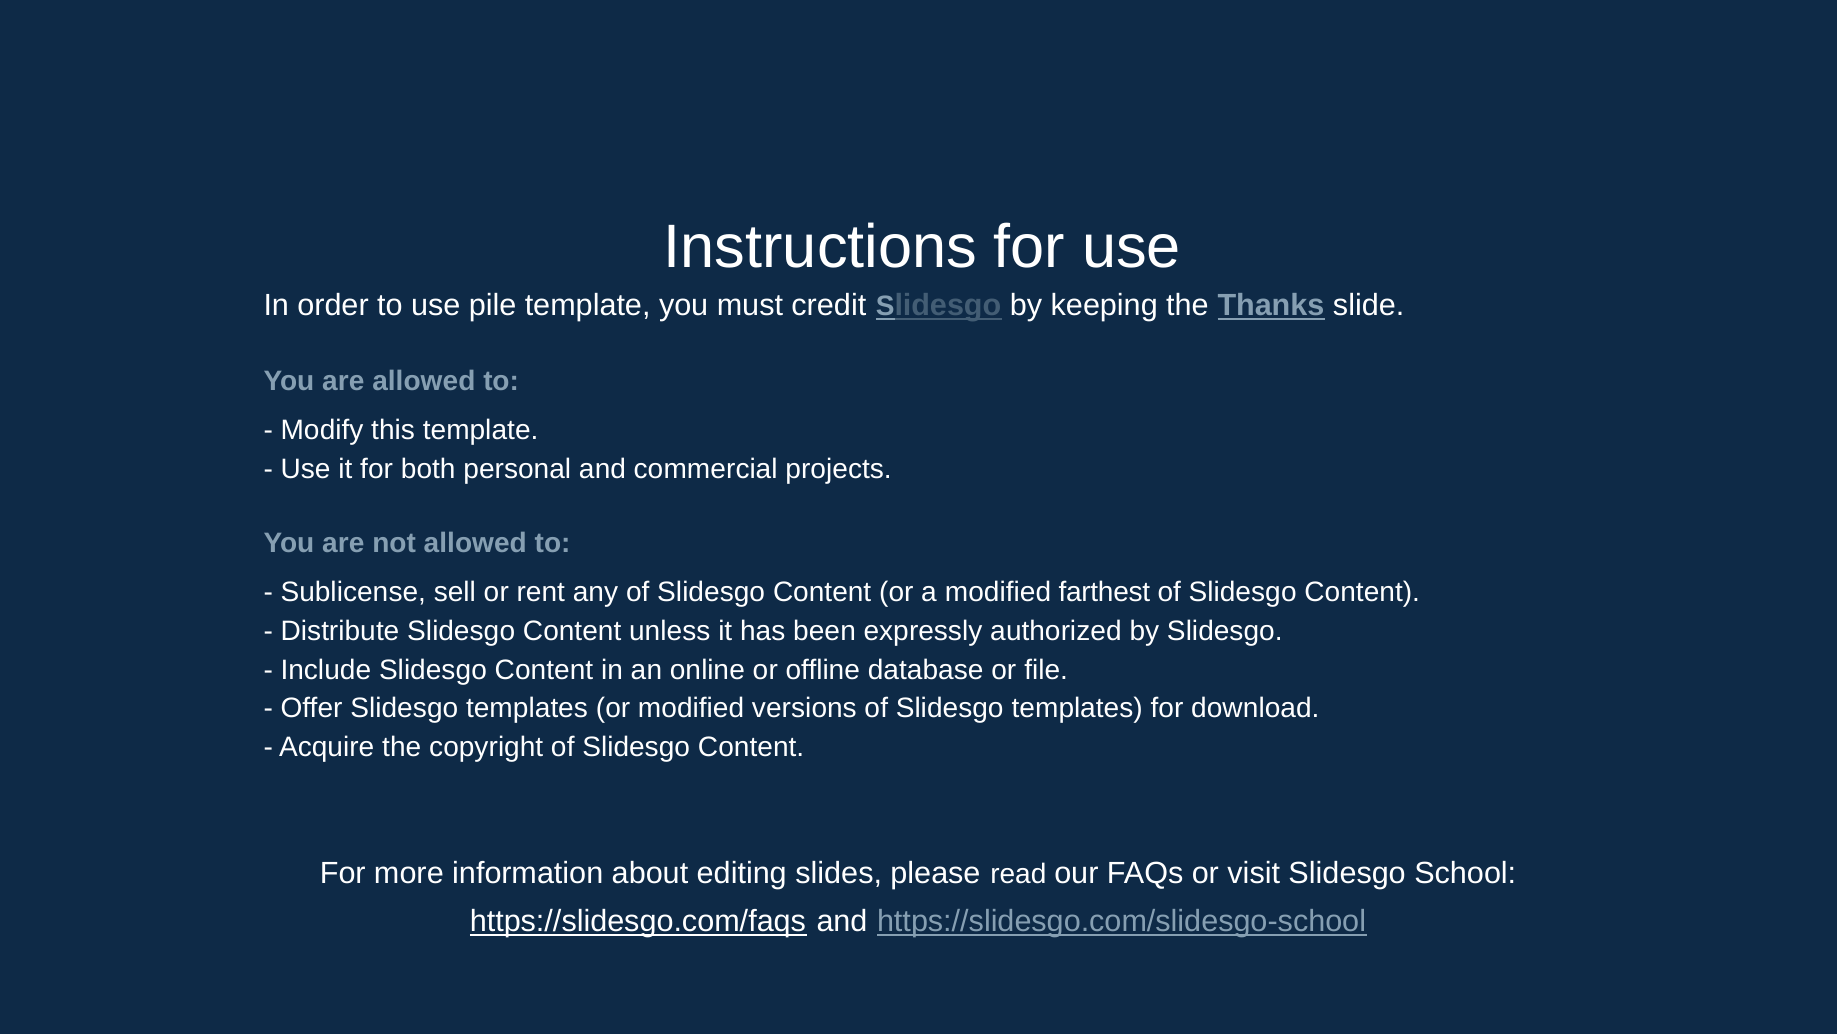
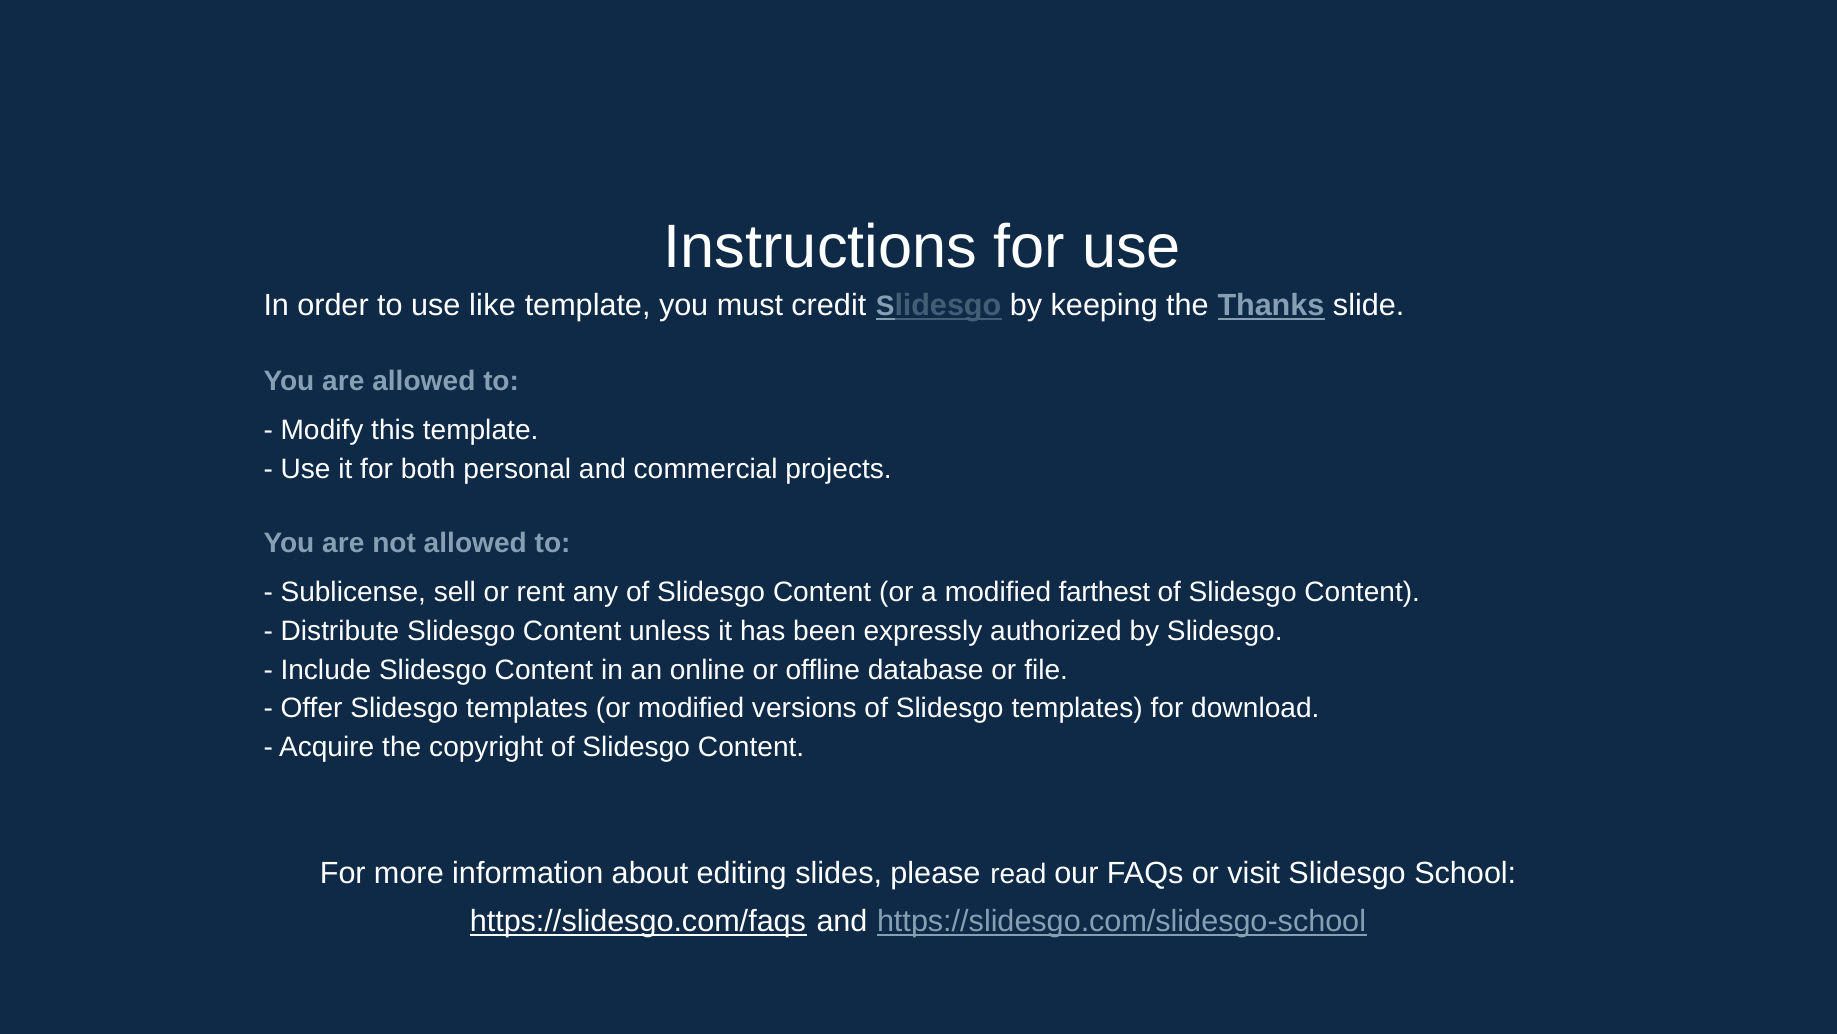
pile: pile -> like (492, 306)
